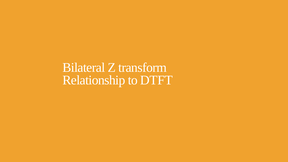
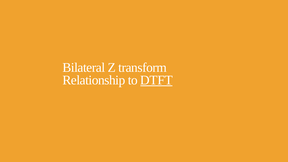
DTFT underline: none -> present (156, 80)
